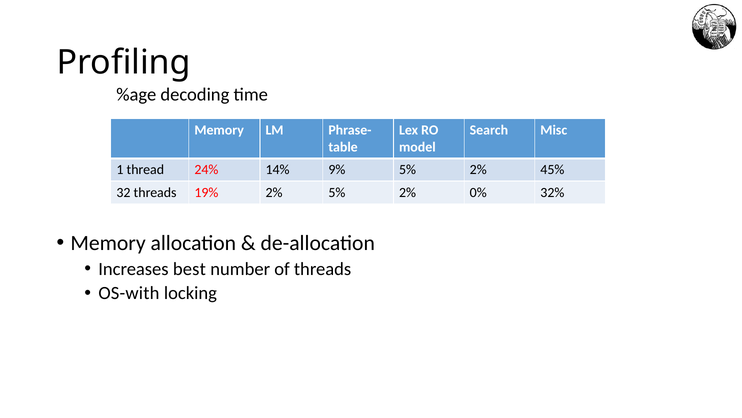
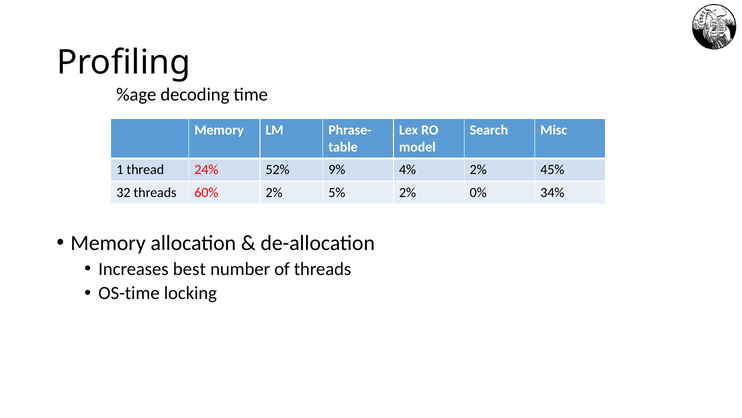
14%: 14% -> 52% (278, 170)
9% 5%: 5% -> 4% (408, 170)
19%: 19% -> 60% (206, 192)
32%: 32% -> 34% (552, 192)
OS-with: OS-with -> OS-time (129, 293)
